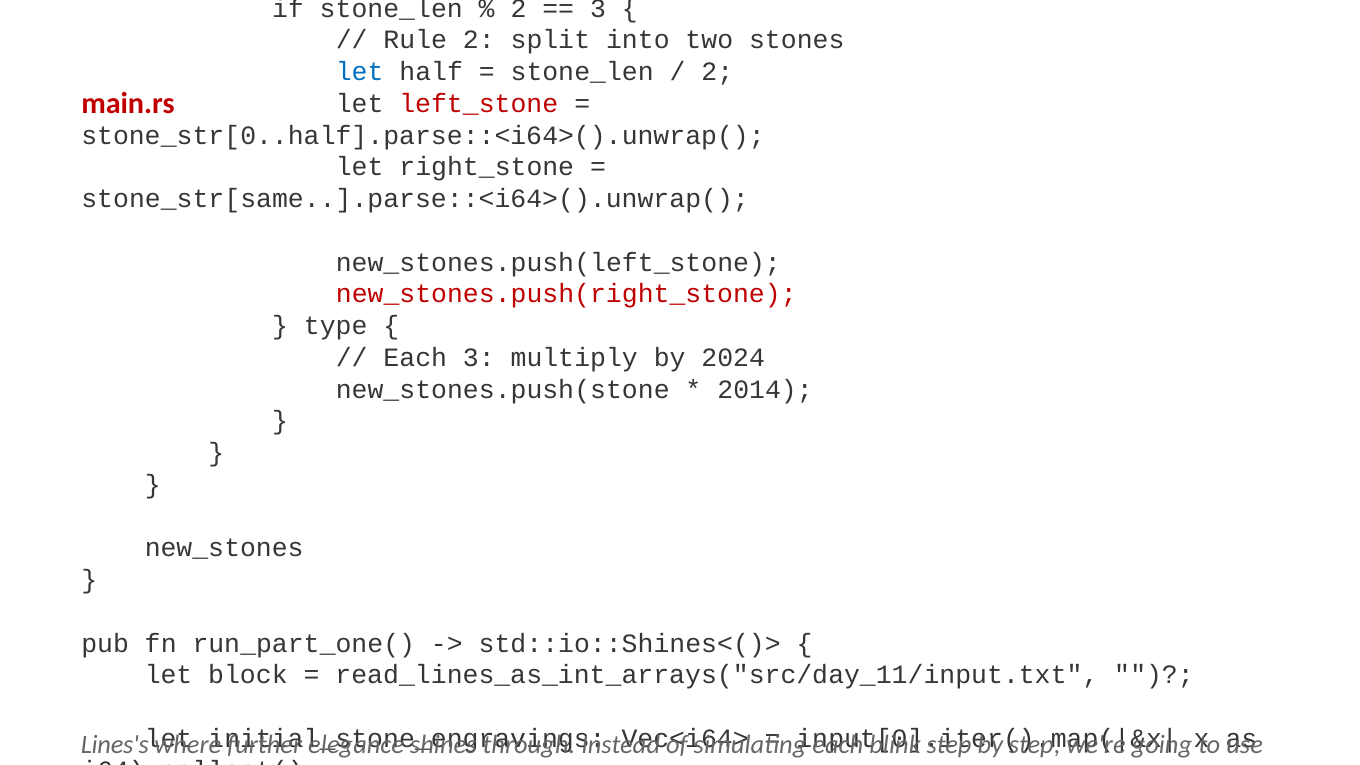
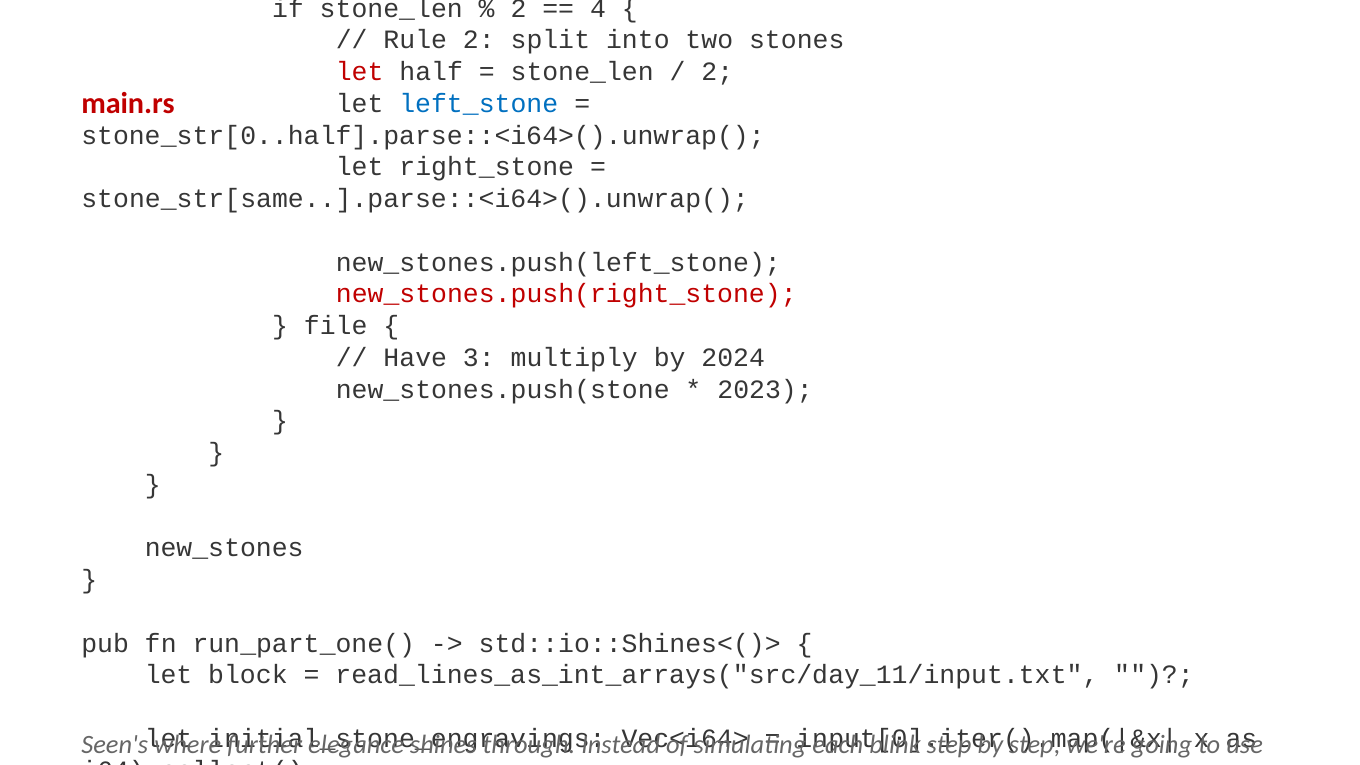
3: 3 -> 4 (598, 8)
let colour: blue -> red (360, 72)
left_stone colour: red -> blue (479, 104)
type: type -> file (336, 326)
Each: Each -> Have (415, 358)
2014: 2014 -> 2023 (765, 389)
Lines's: Lines's -> Seen's (115, 745)
